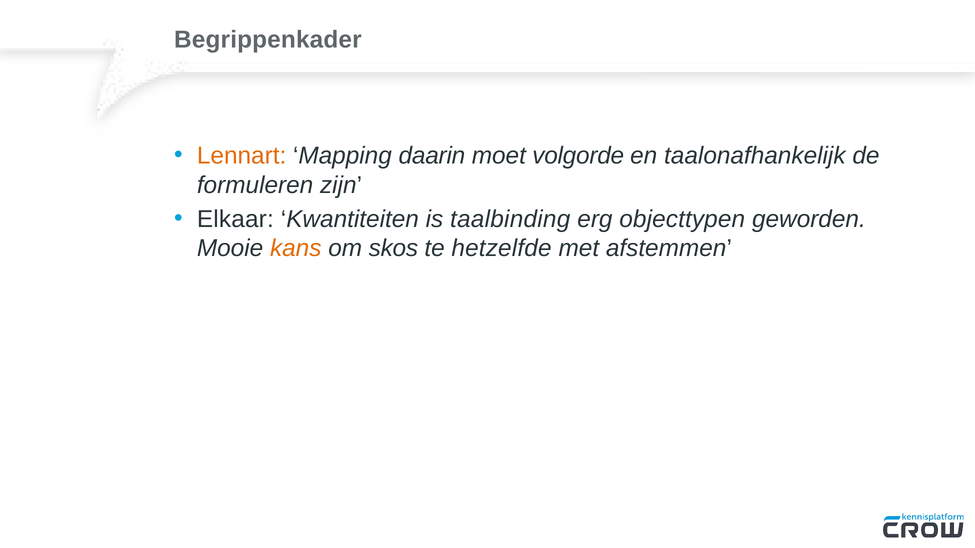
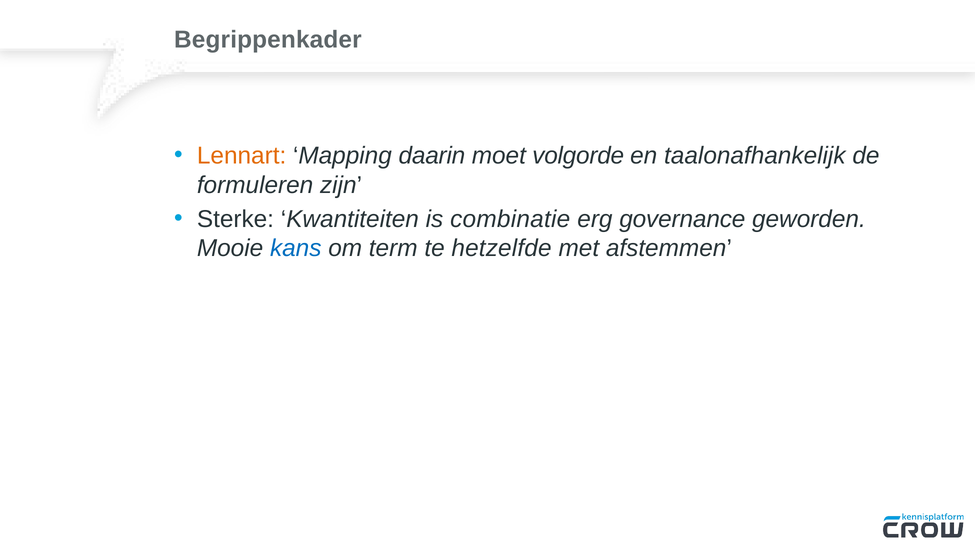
Elkaar: Elkaar -> Sterke (235, 219)
taalbinding: taalbinding -> combinatie (510, 219)
objecttypen: objecttypen -> governance (682, 219)
kans colour: orange -> blue (296, 249)
skos: skos -> term (393, 249)
